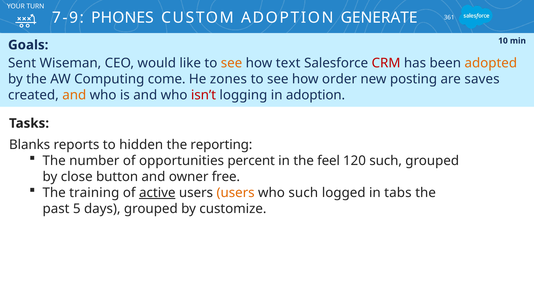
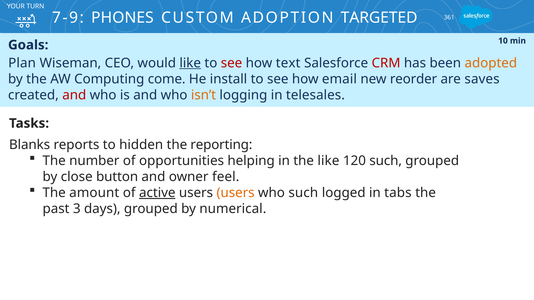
GENERATE: GENERATE -> TARGETED (379, 18)
Sent: Sent -> Plan (22, 63)
like underline: none -> present (190, 63)
see colour: orange -> red (232, 63)
zones: zones -> install (228, 79)
order: order -> email (339, 79)
posting: posting -> reorder (414, 79)
and colour: orange -> red (74, 95)
isn’t colour: red -> orange (203, 95)
in adoption: adoption -> telesales (315, 95)
percent: percent -> helping (251, 161)
the feel: feel -> like (328, 161)
free: free -> feel (226, 177)
training: training -> amount (94, 193)
5: 5 -> 3 (77, 209)
customize: customize -> numerical (233, 209)
